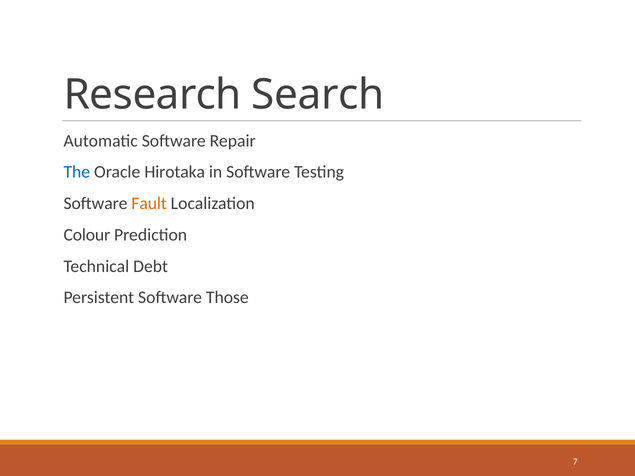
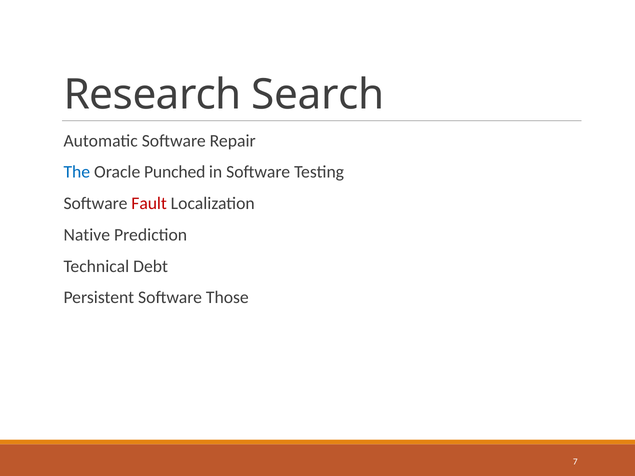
Hirotaka: Hirotaka -> Punched (175, 172)
Fault colour: orange -> red (149, 204)
Colour: Colour -> Native (87, 235)
